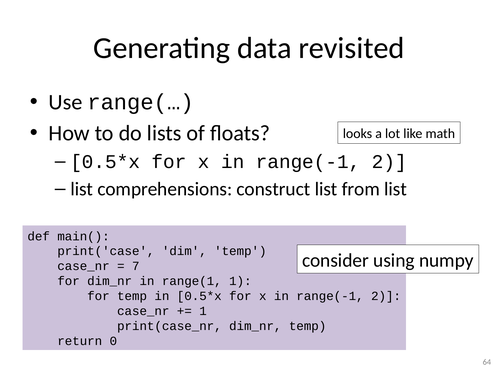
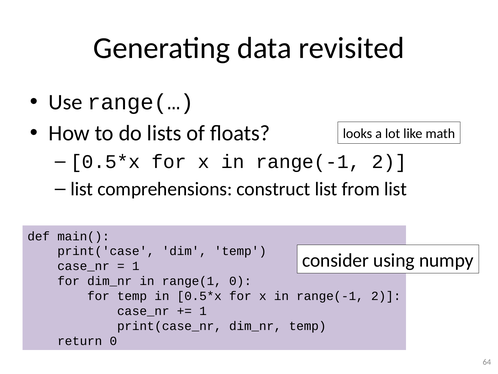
7: 7 -> 1 (136, 266)
range(1 1: 1 -> 0 (240, 281)
